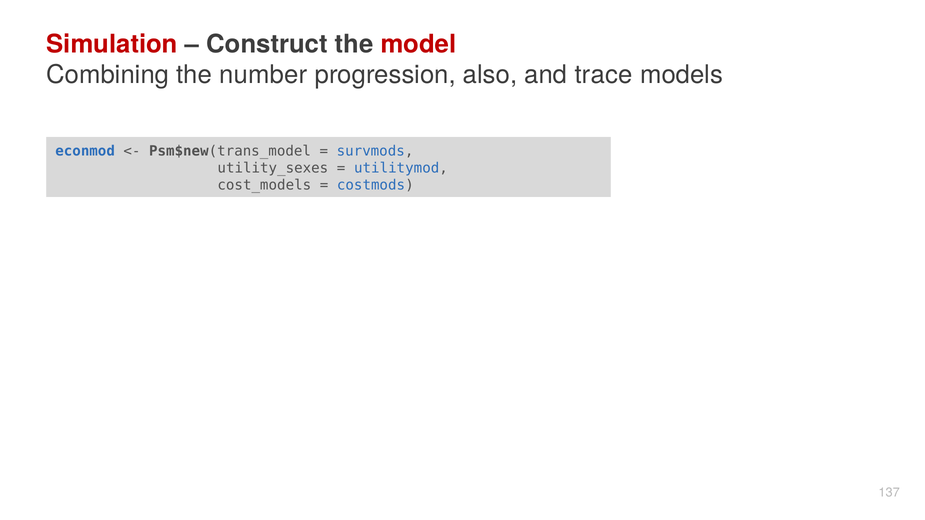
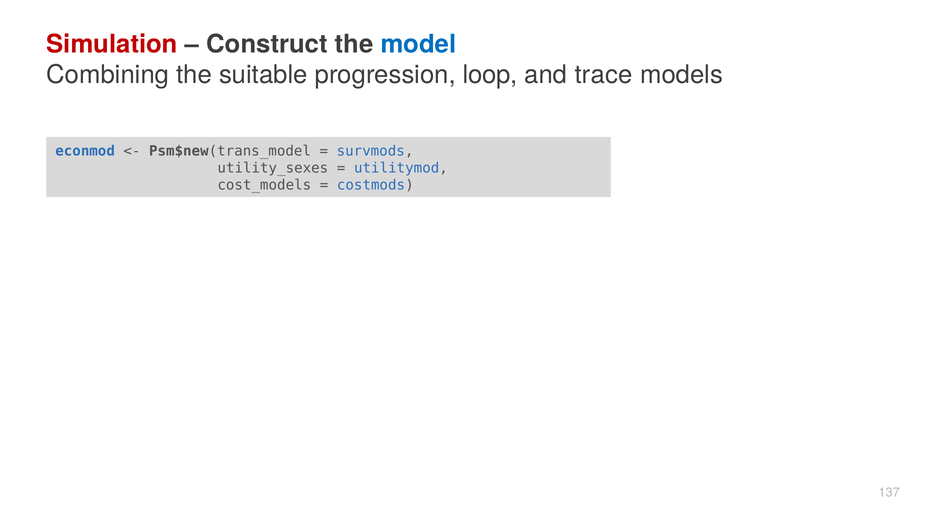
model colour: red -> blue (418, 44)
number: number -> suitable (263, 75)
also: also -> loop (490, 75)
